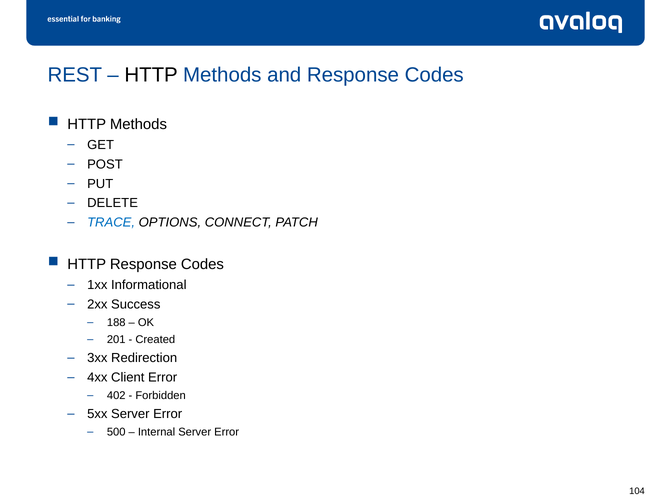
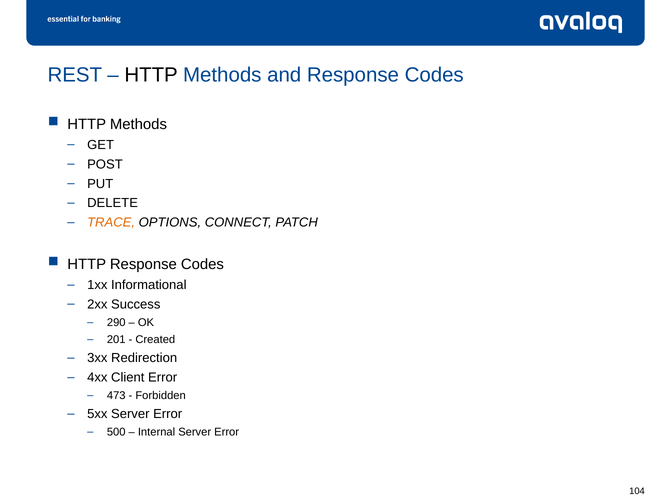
TRACE colour: blue -> orange (111, 222)
188: 188 -> 290 (116, 322)
402: 402 -> 473 (116, 395)
